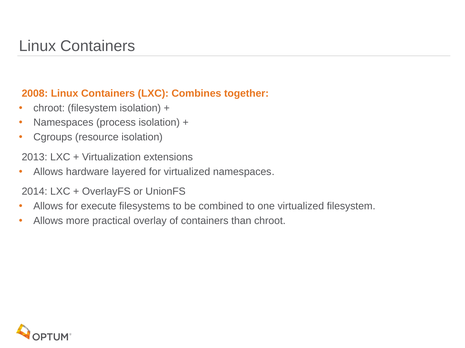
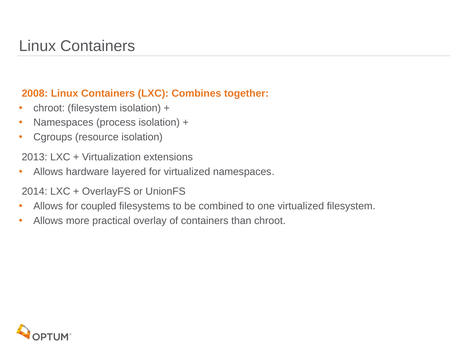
execute: execute -> coupled (99, 207)
